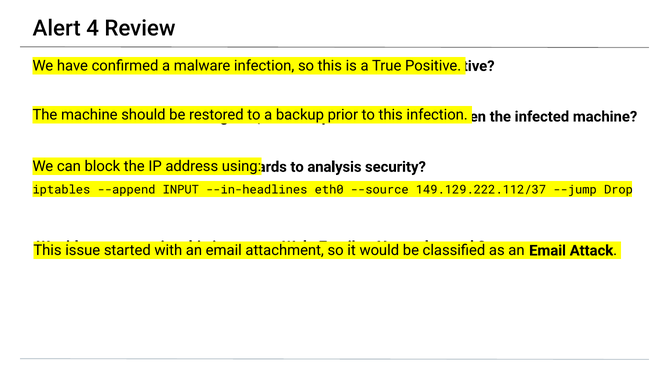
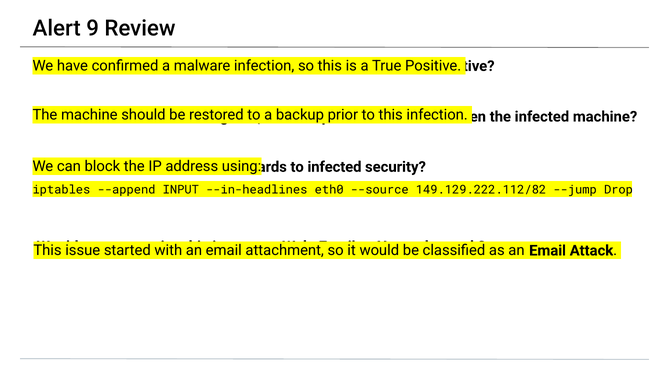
4: 4 -> 9 (93, 28)
to analysis: analysis -> infected (334, 167)
149.129.222.112/37: 149.129.222.112/37 -> 149.129.222.112/82 (481, 190)
